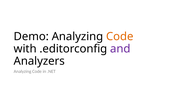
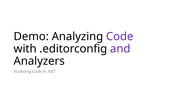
Code colour: orange -> purple (120, 36)
